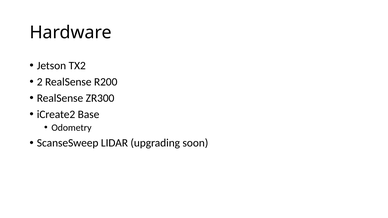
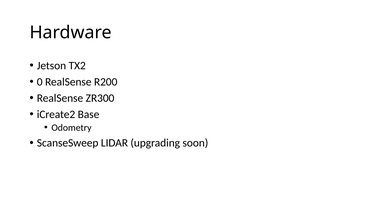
2: 2 -> 0 (40, 82)
